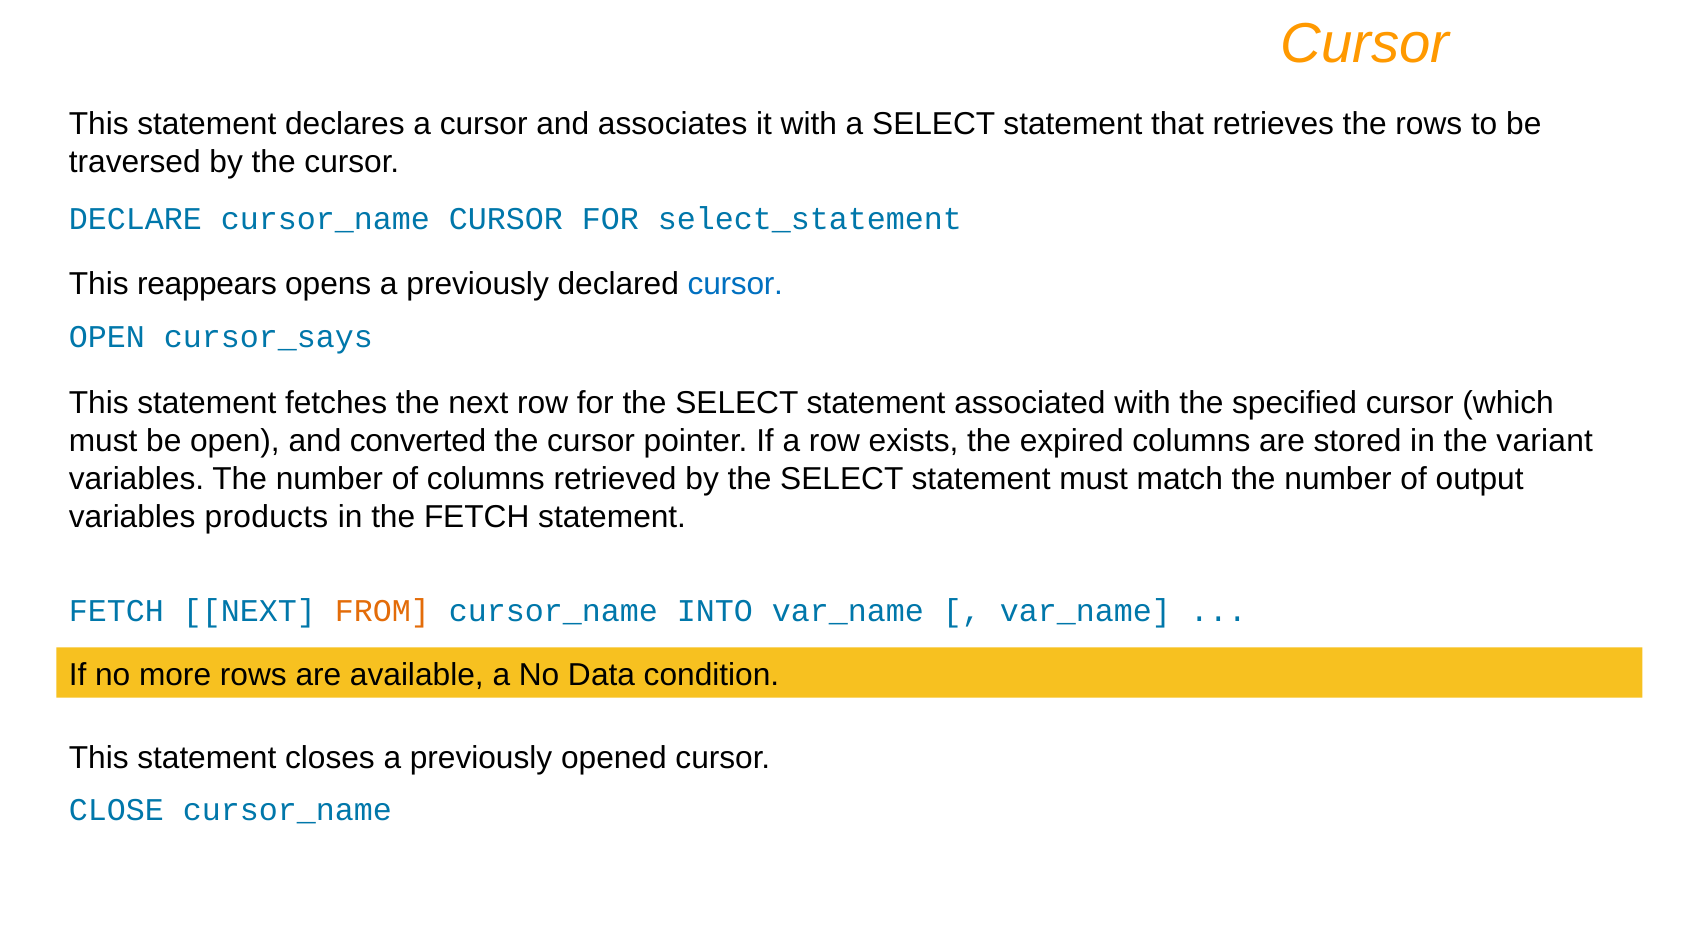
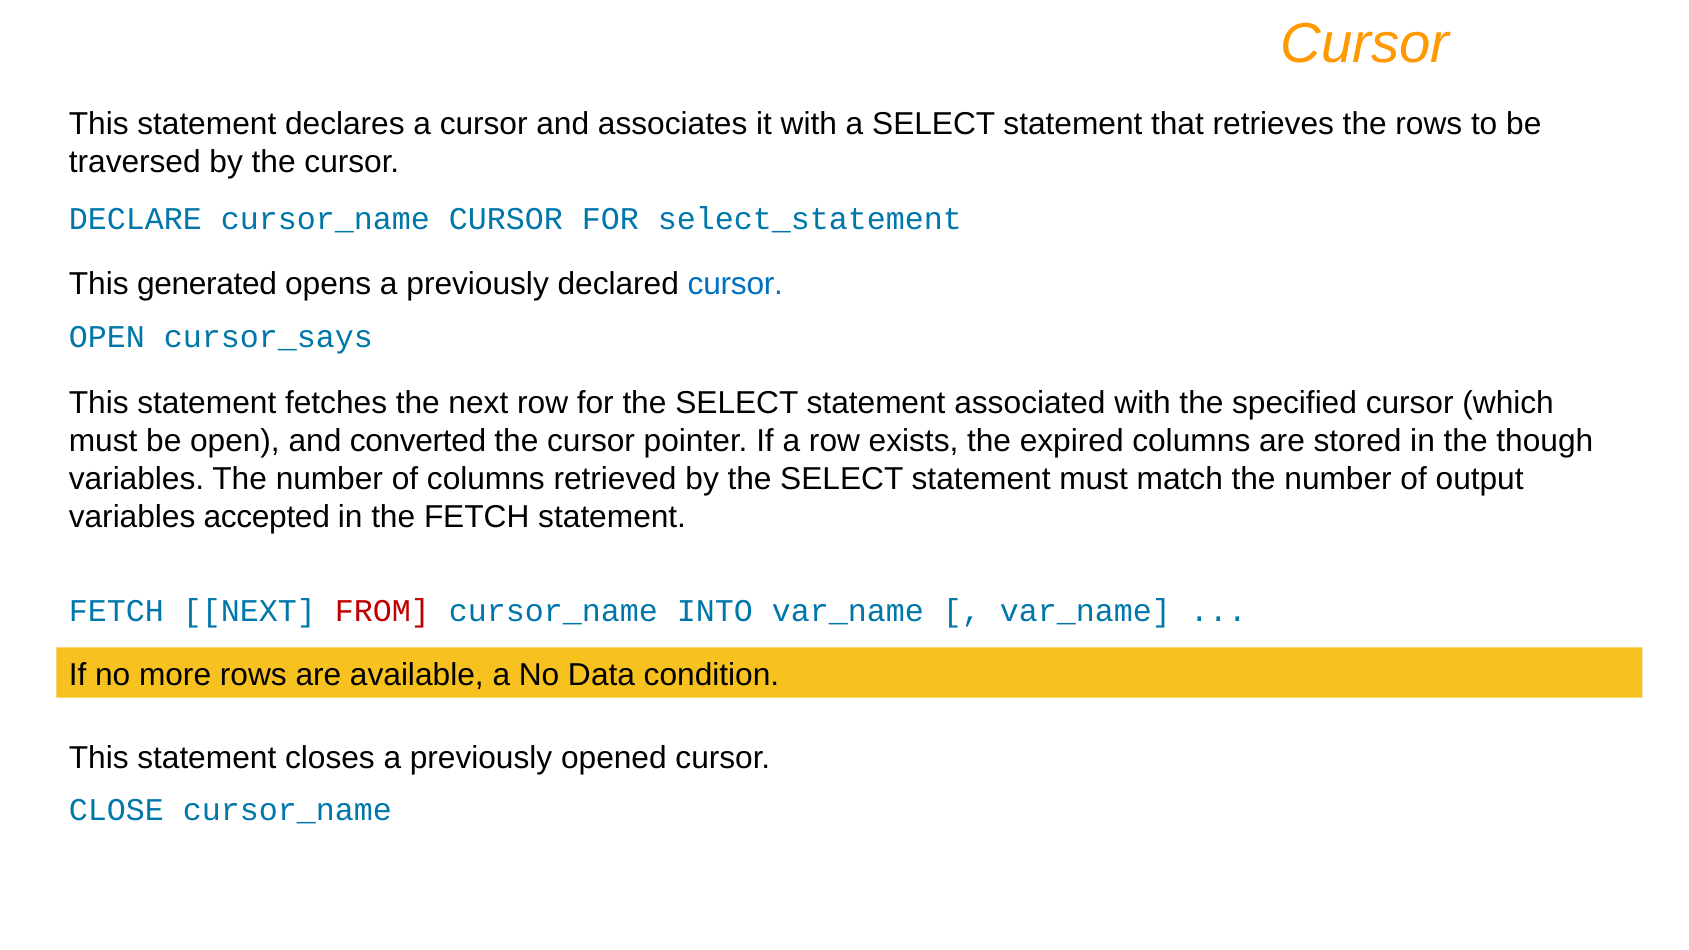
reappears: reappears -> generated (207, 284)
variant: variant -> though (1545, 442)
products: products -> accepted (267, 518)
FROM colour: orange -> red (382, 611)
